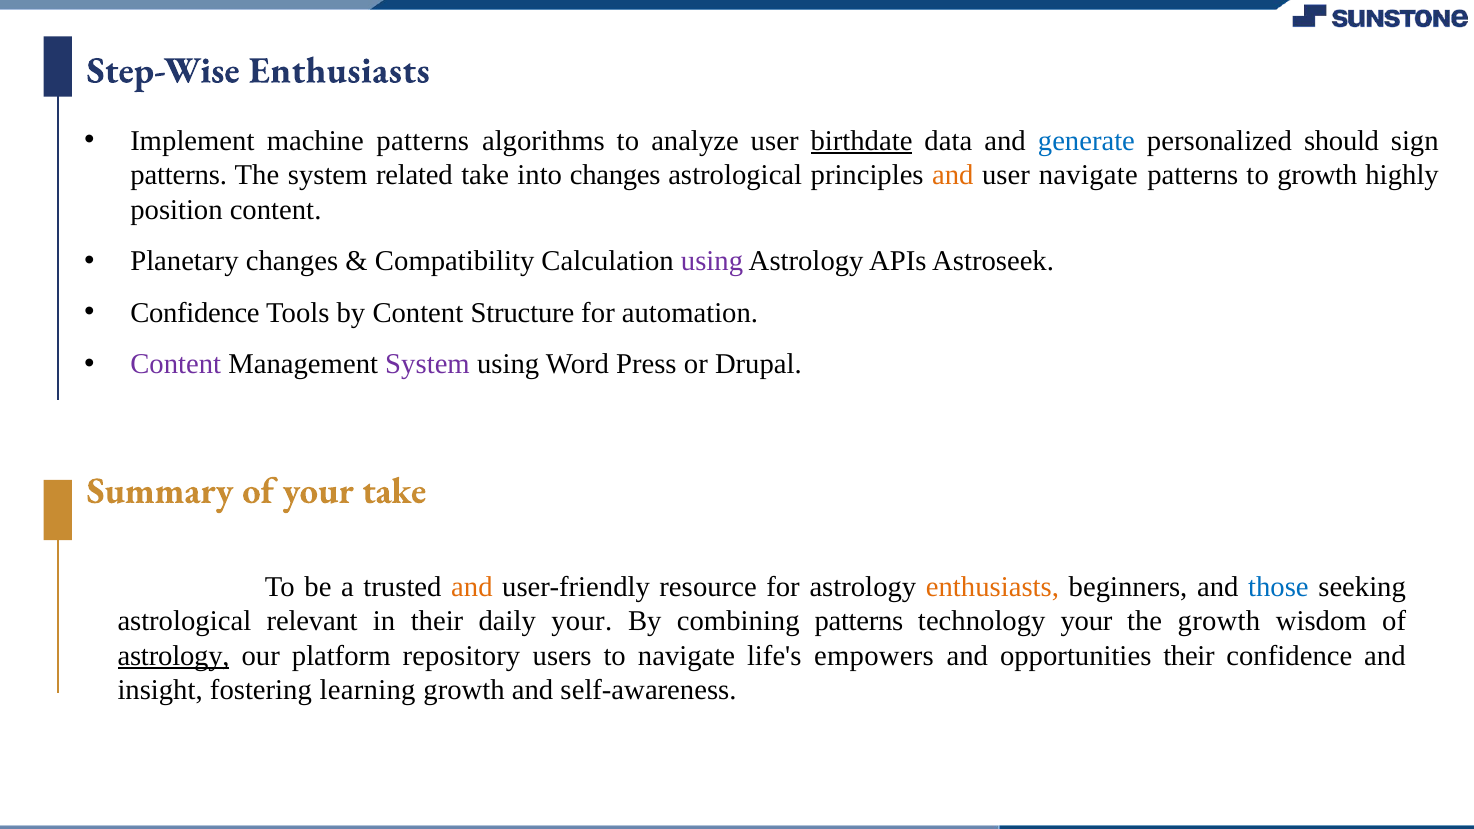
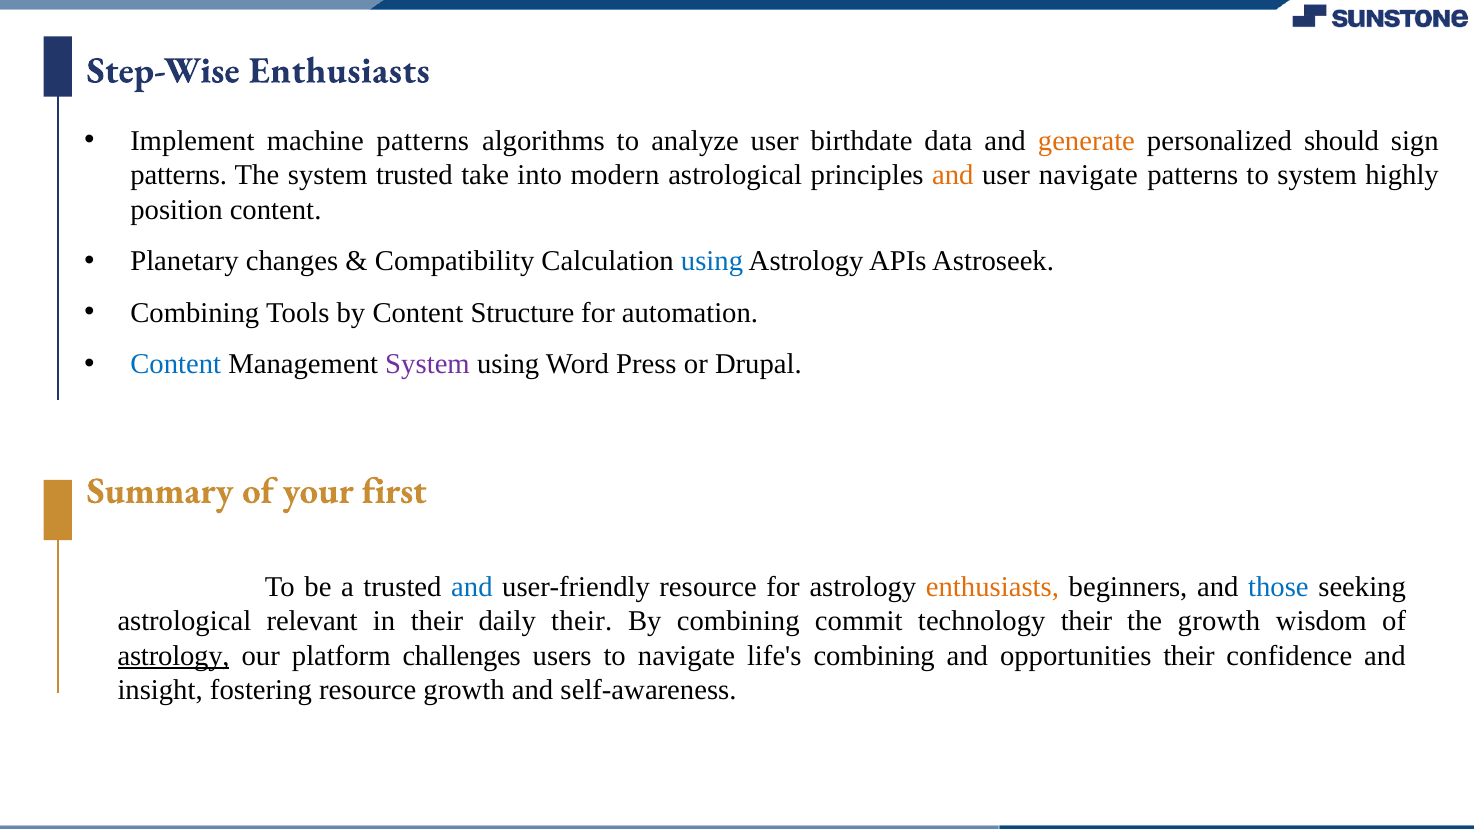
birthdate underline: present -> none (862, 141)
generate colour: blue -> orange (1086, 141)
system related: related -> trusted (414, 175)
into changes: changes -> modern (615, 175)
to growth: growth -> system (1317, 175)
using colour: purple -> blue (712, 261)
Confidence: Confidence -> Combining (195, 313)
Content colour: purple -> blue (176, 365)
your take: take -> first (394, 491)
and colour: orange -> blue (472, 587)
daily your: your -> their (582, 622)
combining patterns: patterns -> commit (859, 622)
technology your: your -> their (1087, 622)
repository: repository -> challenges (462, 656)
life's empowers: empowers -> combining (874, 656)
fostering learning: learning -> resource (368, 690)
